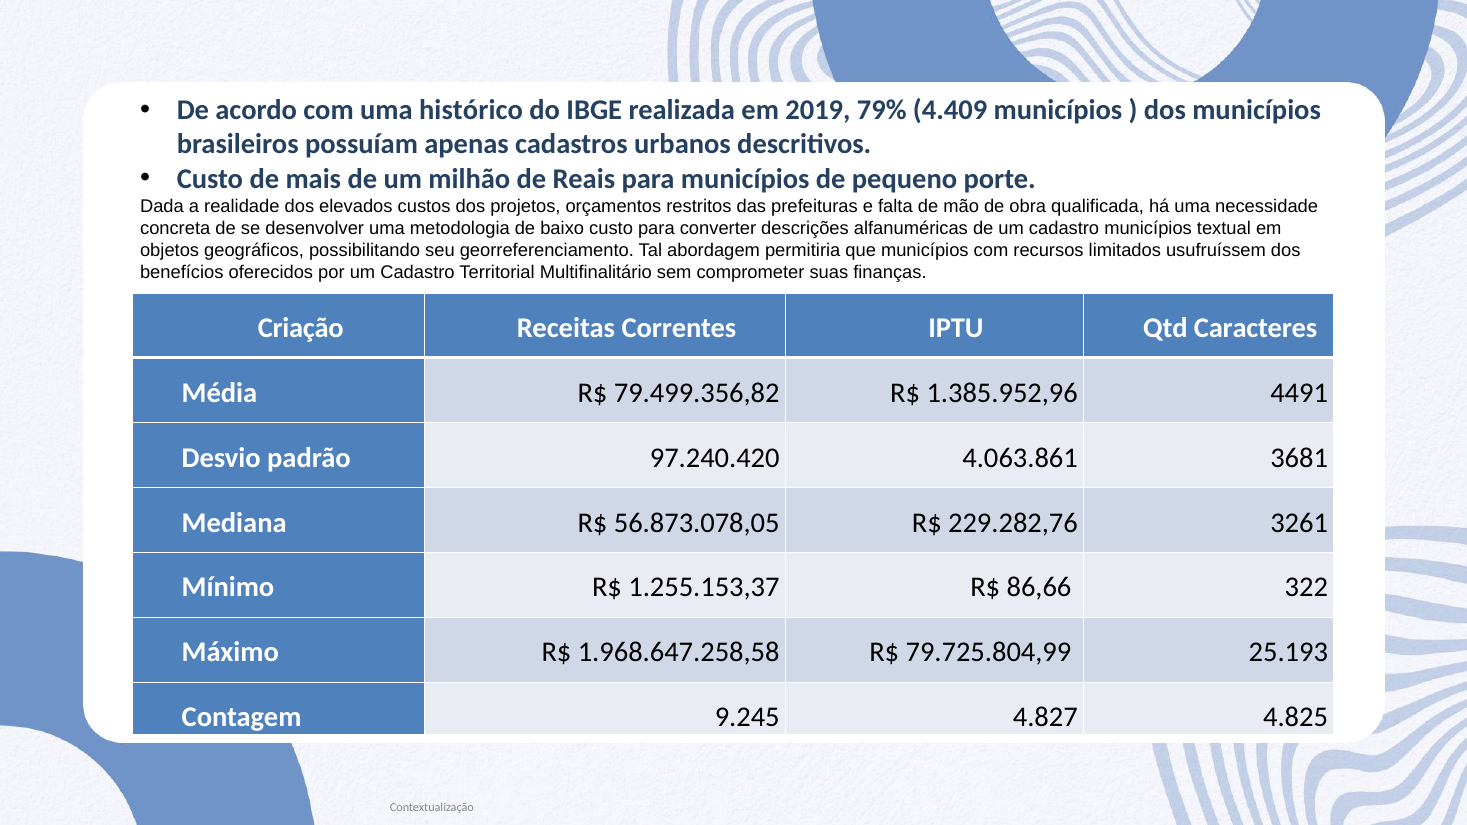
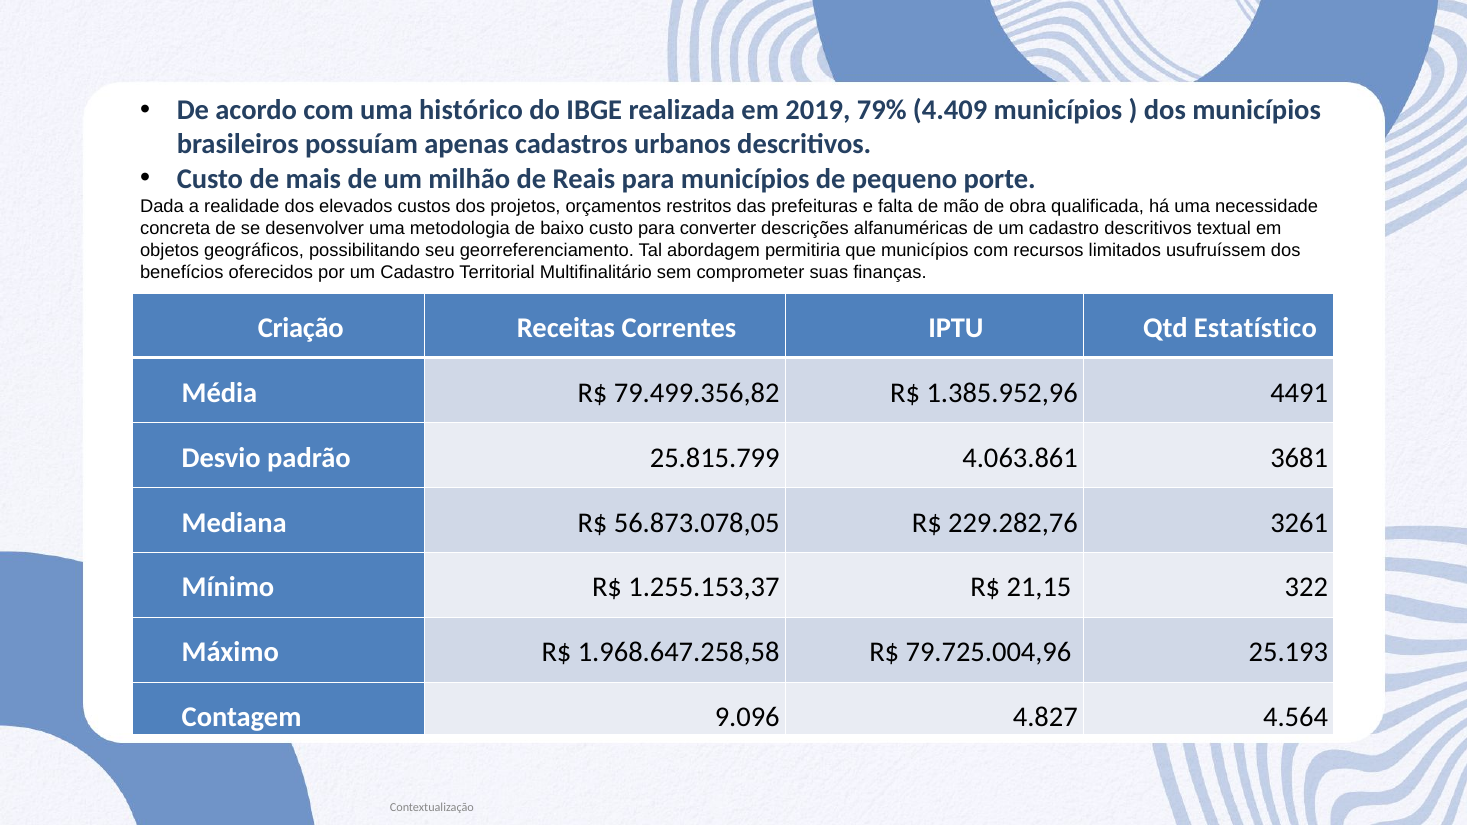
cadastro municípios: municípios -> descritivos (1148, 228)
Caracteres: Caracteres -> Estatístico (1255, 328)
97.240.420: 97.240.420 -> 25.815.799 (715, 458)
86,66: 86,66 -> 21,15 (1039, 588)
79.725.804,99: 79.725.804,99 -> 79.725.004,96 (988, 652)
9.245: 9.245 -> 9.096 (747, 717)
4.825: 4.825 -> 4.564 (1296, 717)
